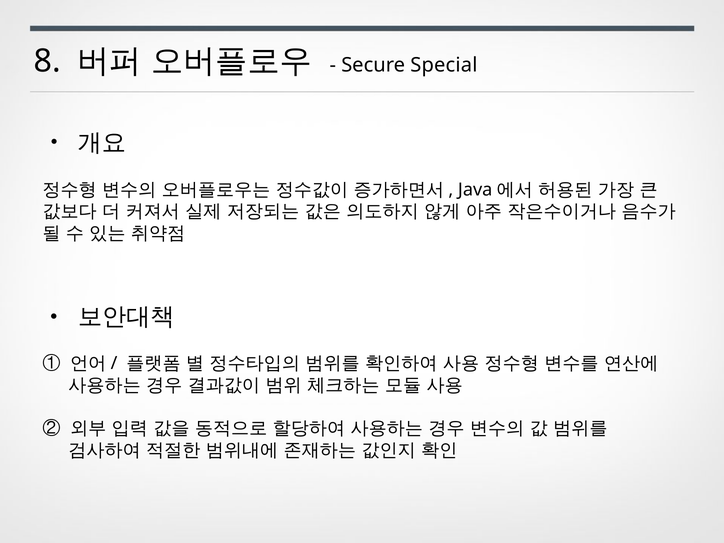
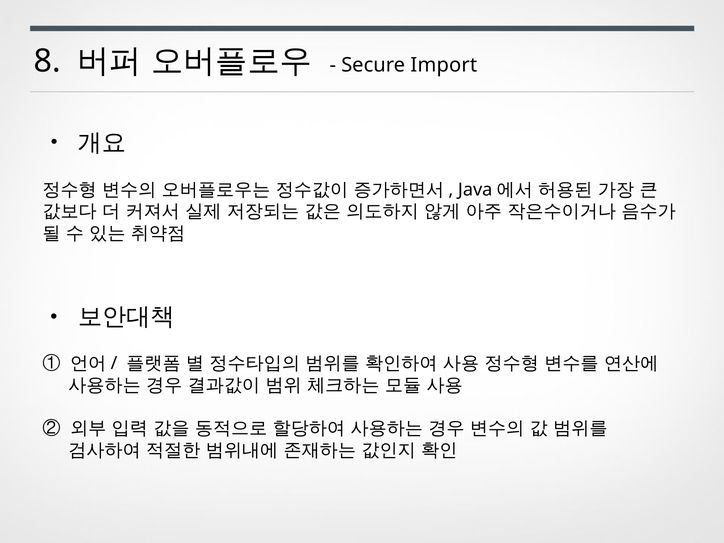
Special: Special -> Import (444, 65)
